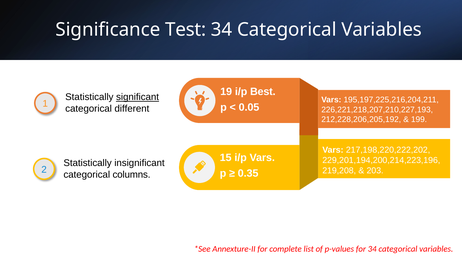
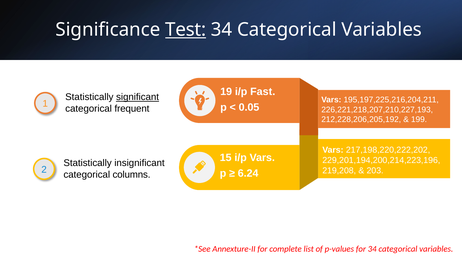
Test underline: none -> present (186, 30)
Best: Best -> Fast (263, 92)
different: different -> frequent (132, 109)
0.35: 0.35 -> 6.24 (248, 173)
